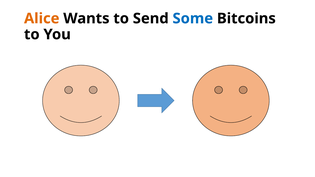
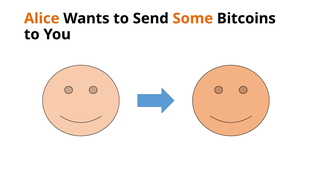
Some colour: blue -> orange (193, 18)
